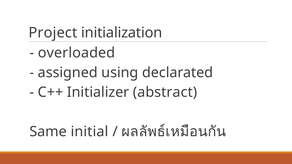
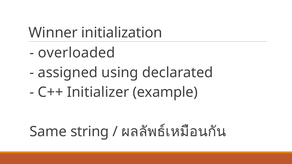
Project: Project -> Winner (53, 33)
abstract: abstract -> example (165, 92)
initial: initial -> string (90, 132)
